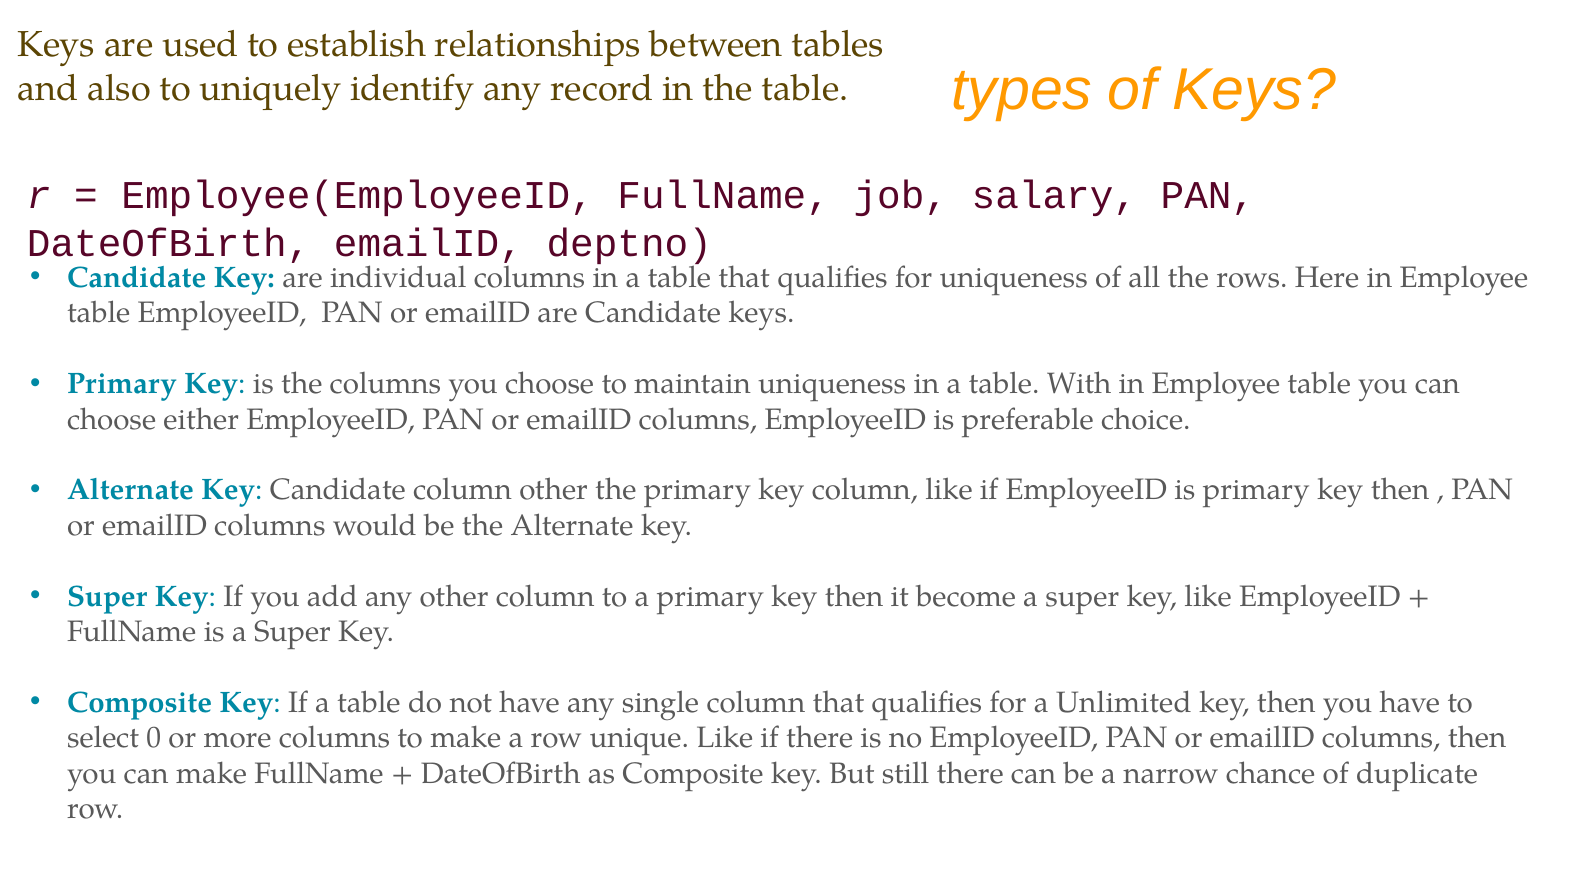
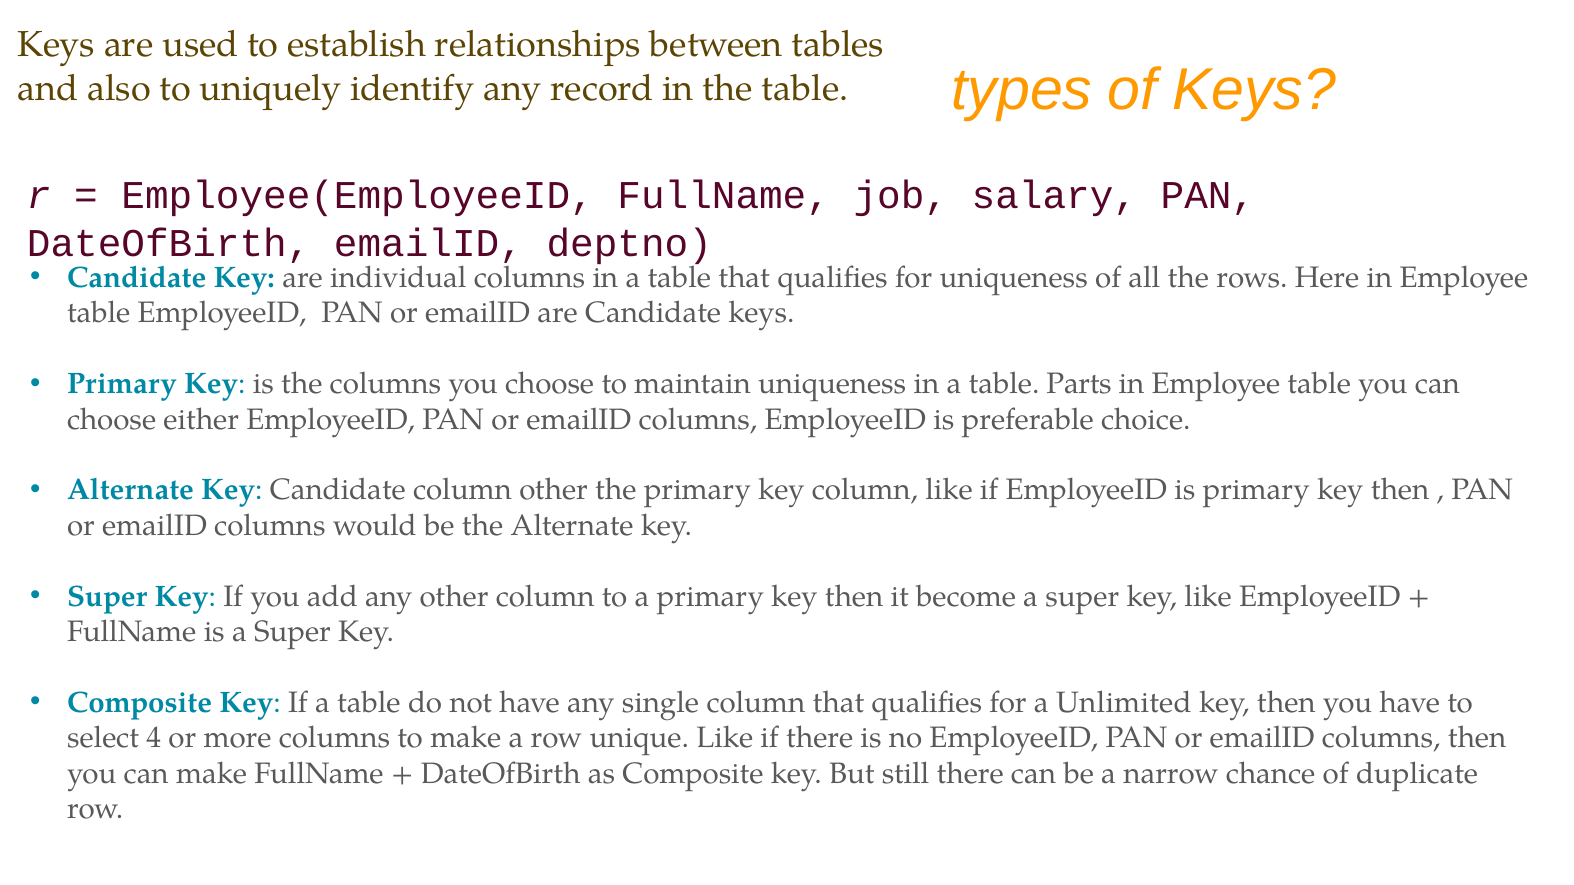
With: With -> Parts (1079, 384)
0: 0 -> 4 (154, 738)
